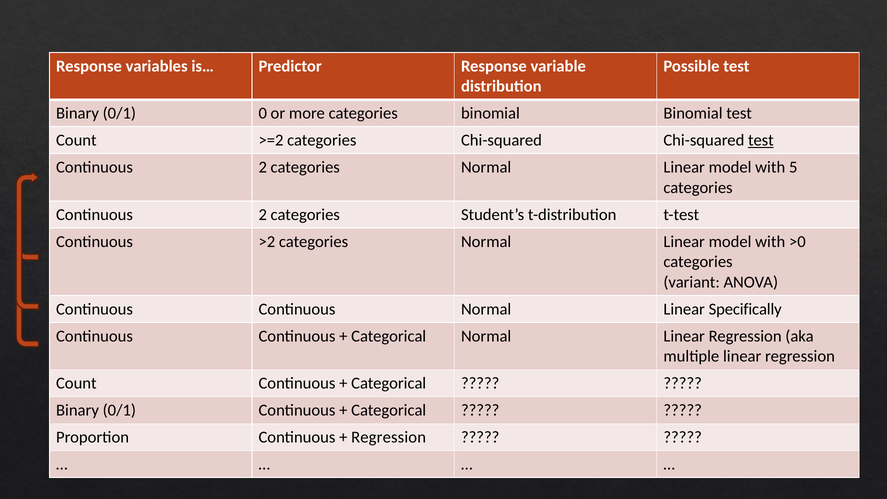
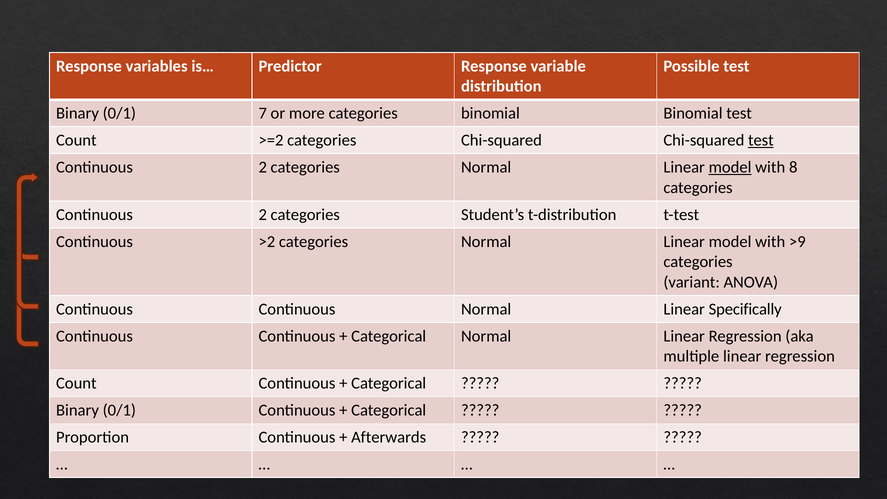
0: 0 -> 7 (263, 113)
model underline: none -> present (730, 167)
5: 5 -> 8 (793, 167)
>0: >0 -> >9 (797, 242)
Regression: Regression -> Afterwards (389, 437)
